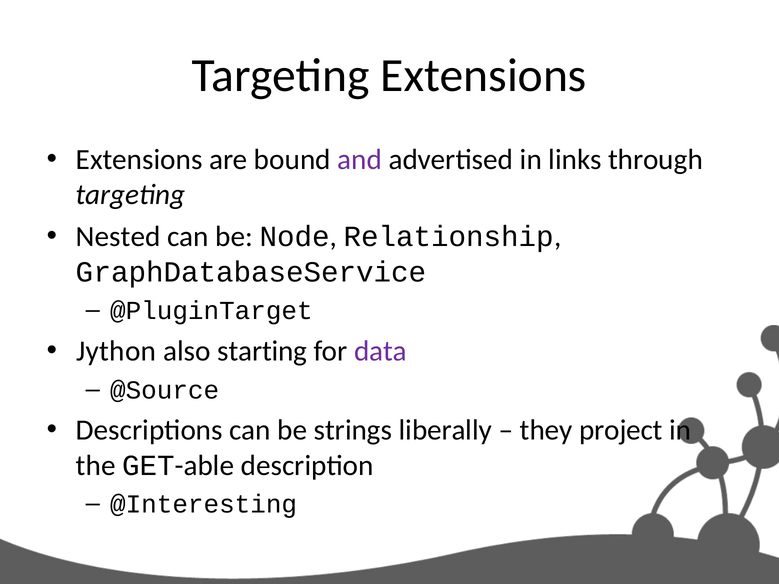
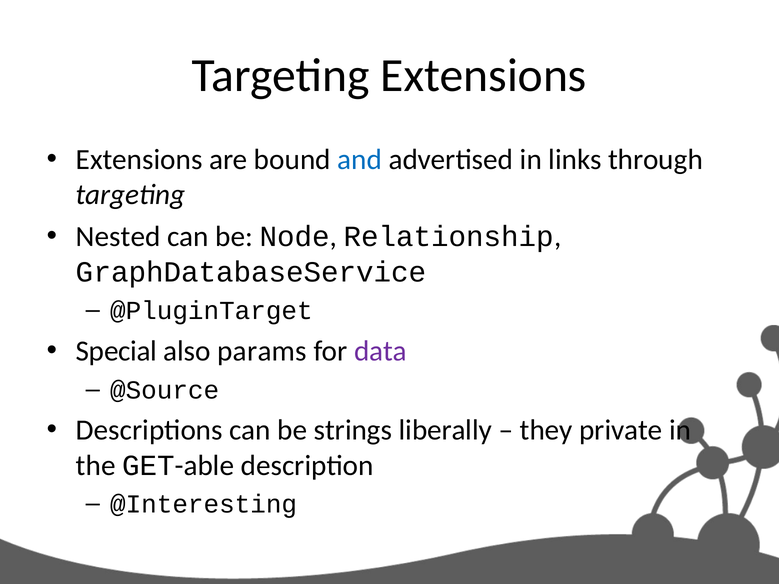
and colour: purple -> blue (360, 160)
Jython: Jython -> Special (116, 351)
starting: starting -> params (262, 351)
project: project -> private (621, 430)
